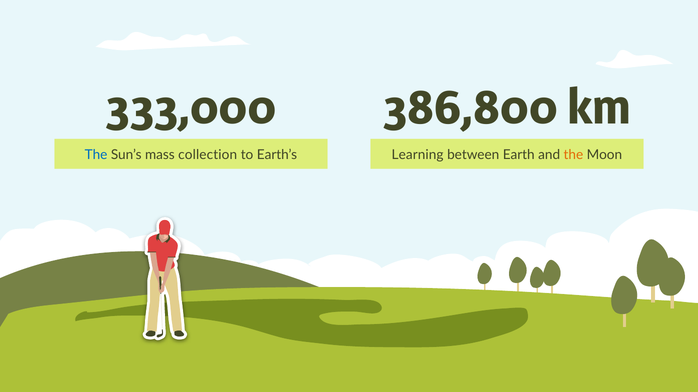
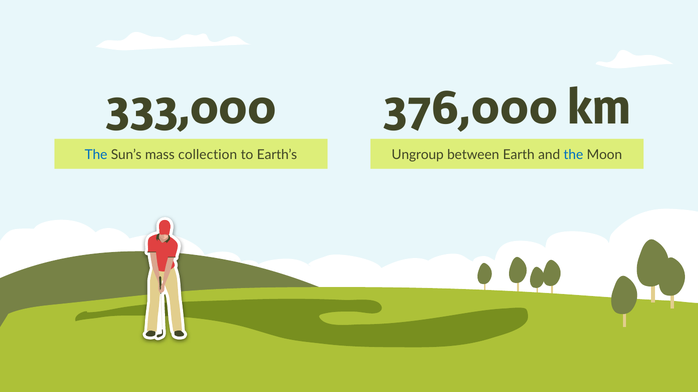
386,800: 386,800 -> 376,000 (470, 108)
Learning: Learning -> Ungroup (418, 155)
the colour: orange -> blue (573, 155)
